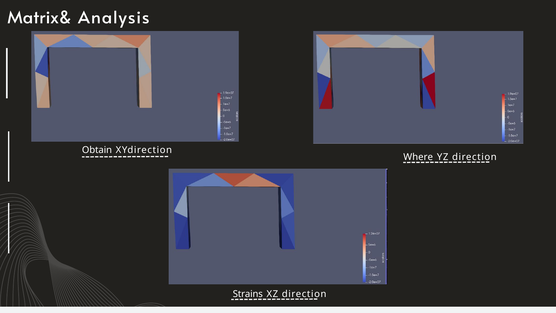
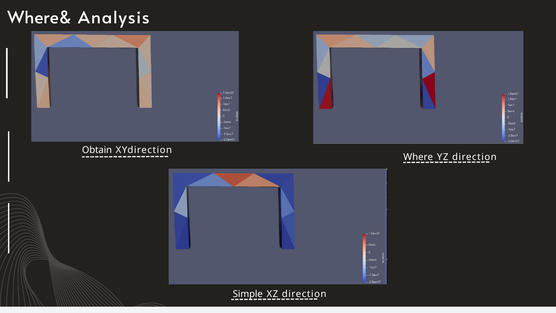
Matrix&: Matrix& -> Where& (40, 18)
Strains: Strains -> Simple (248, 294)
